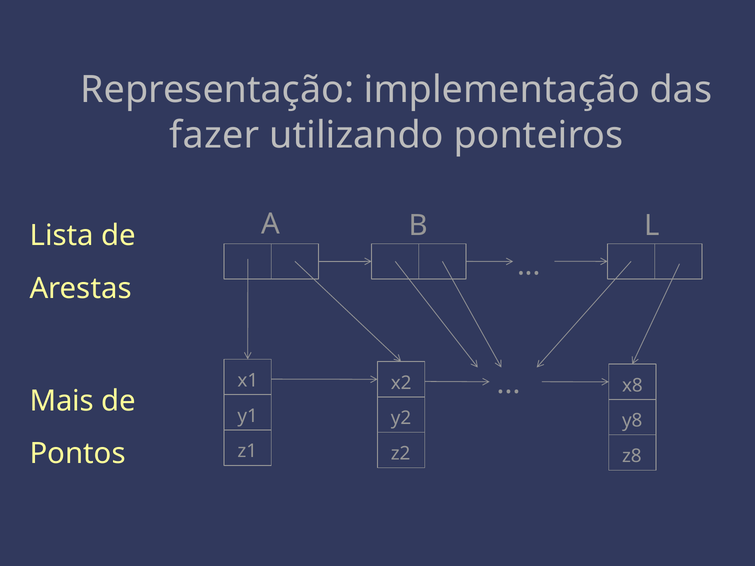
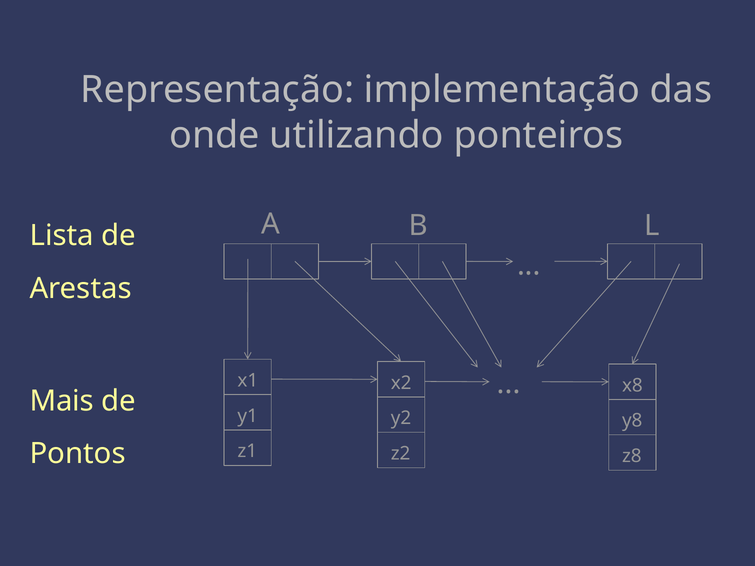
fazer: fazer -> onde (214, 135)
